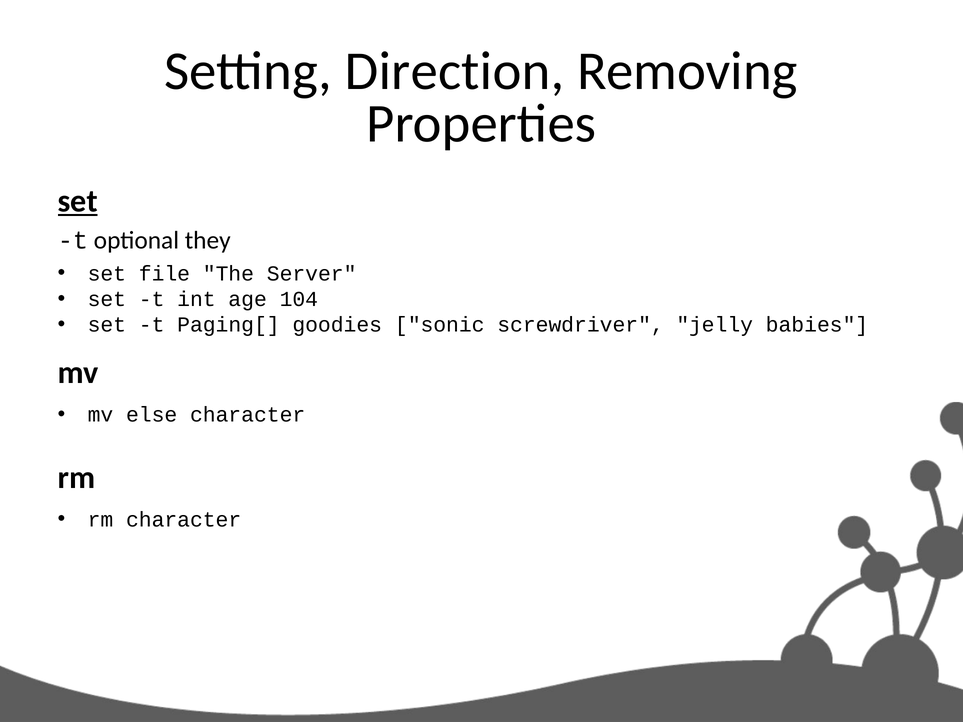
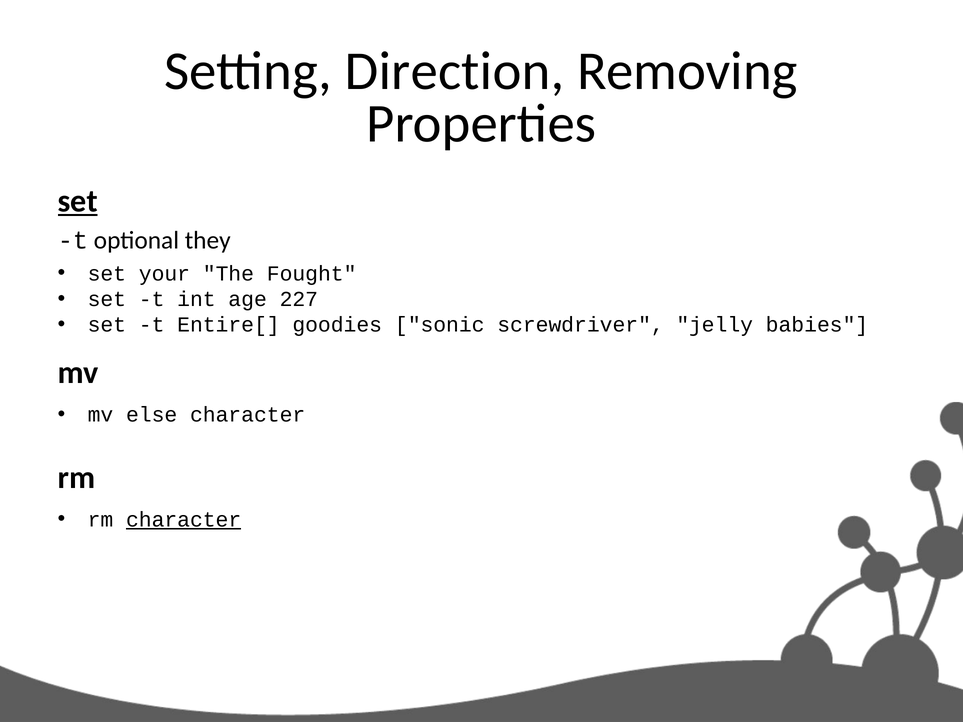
file: file -> your (164, 274)
Server: Server -> Fought (312, 274)
104: 104 -> 227 (299, 299)
Paging[: Paging[ -> Entire[ (228, 325)
character underline: none -> present (184, 520)
